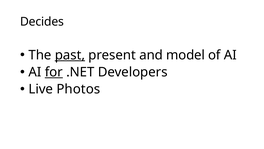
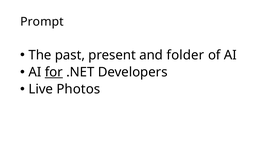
Decides: Decides -> Prompt (42, 22)
past underline: present -> none (70, 55)
model: model -> folder (185, 55)
